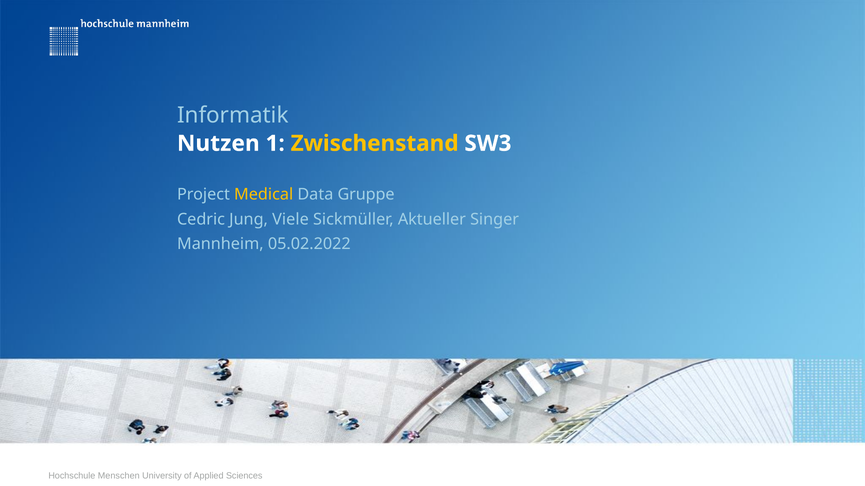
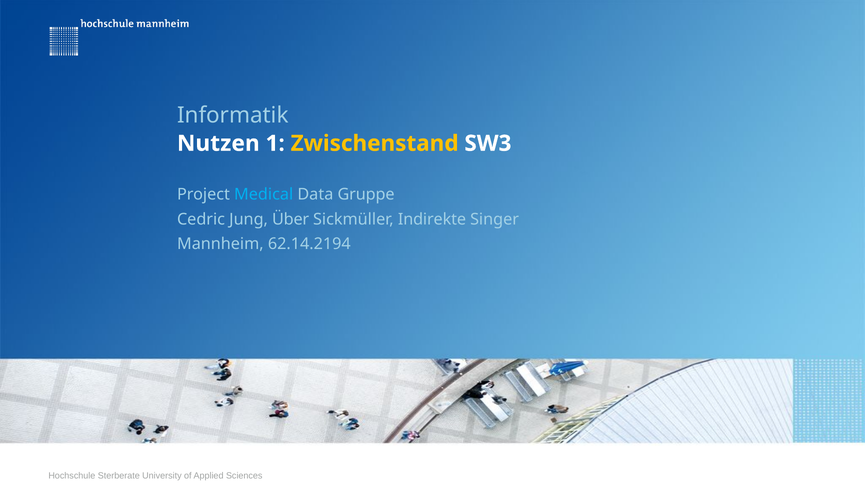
Medical colour: yellow -> light blue (264, 195)
Viele: Viele -> Über (291, 219)
Aktueller: Aktueller -> Indirekte (432, 219)
05.02.2022: 05.02.2022 -> 62.14.2194 (309, 244)
Menschen: Menschen -> Sterberate (119, 476)
